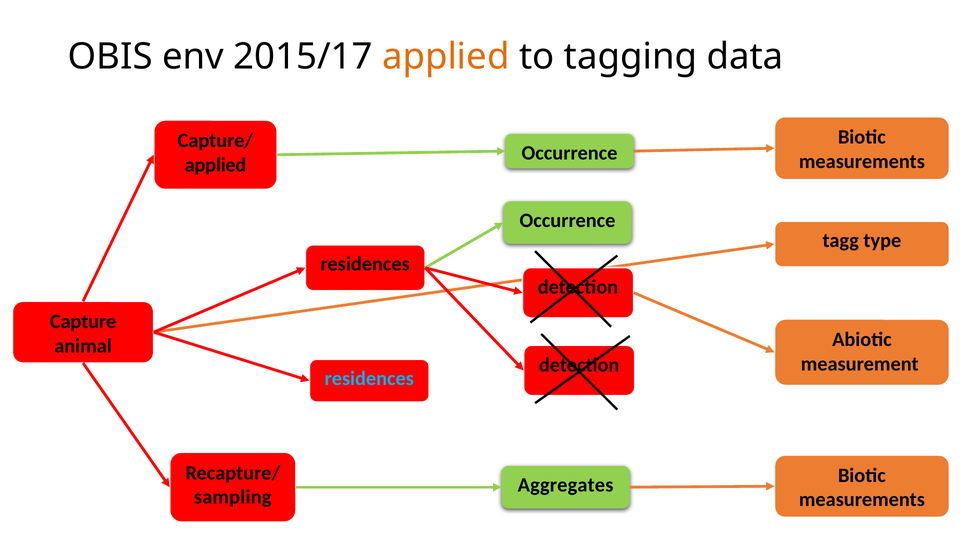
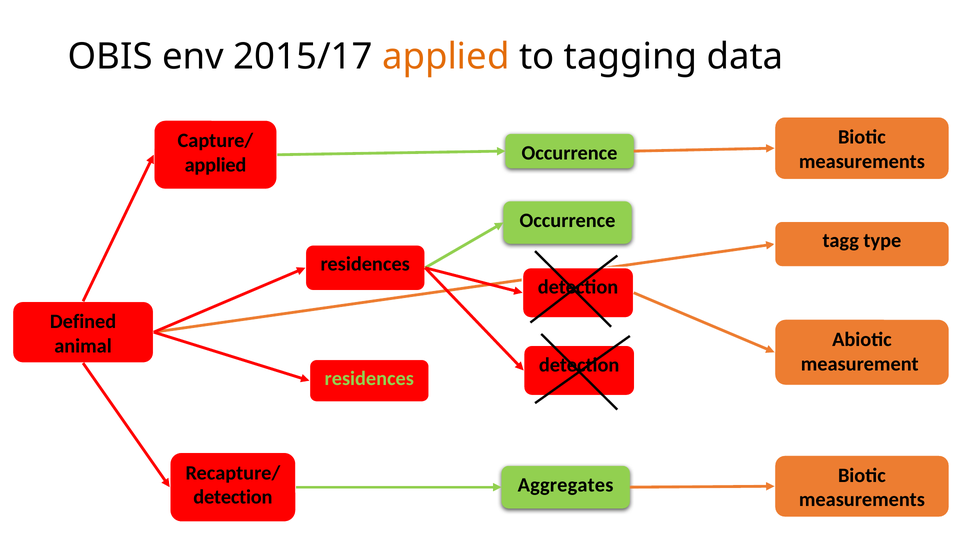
Capture: Capture -> Defined (83, 321)
residences colour: light blue -> light green (369, 379)
sampling: sampling -> detection (233, 497)
